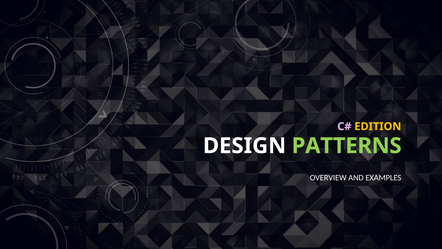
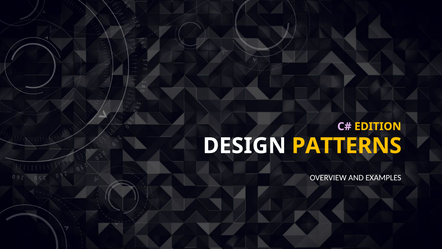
PATTERNS colour: light green -> yellow (347, 146)
